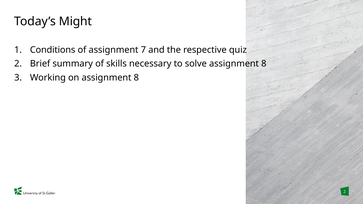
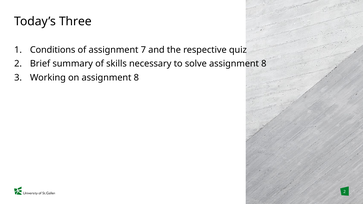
Might: Might -> Three (75, 21)
